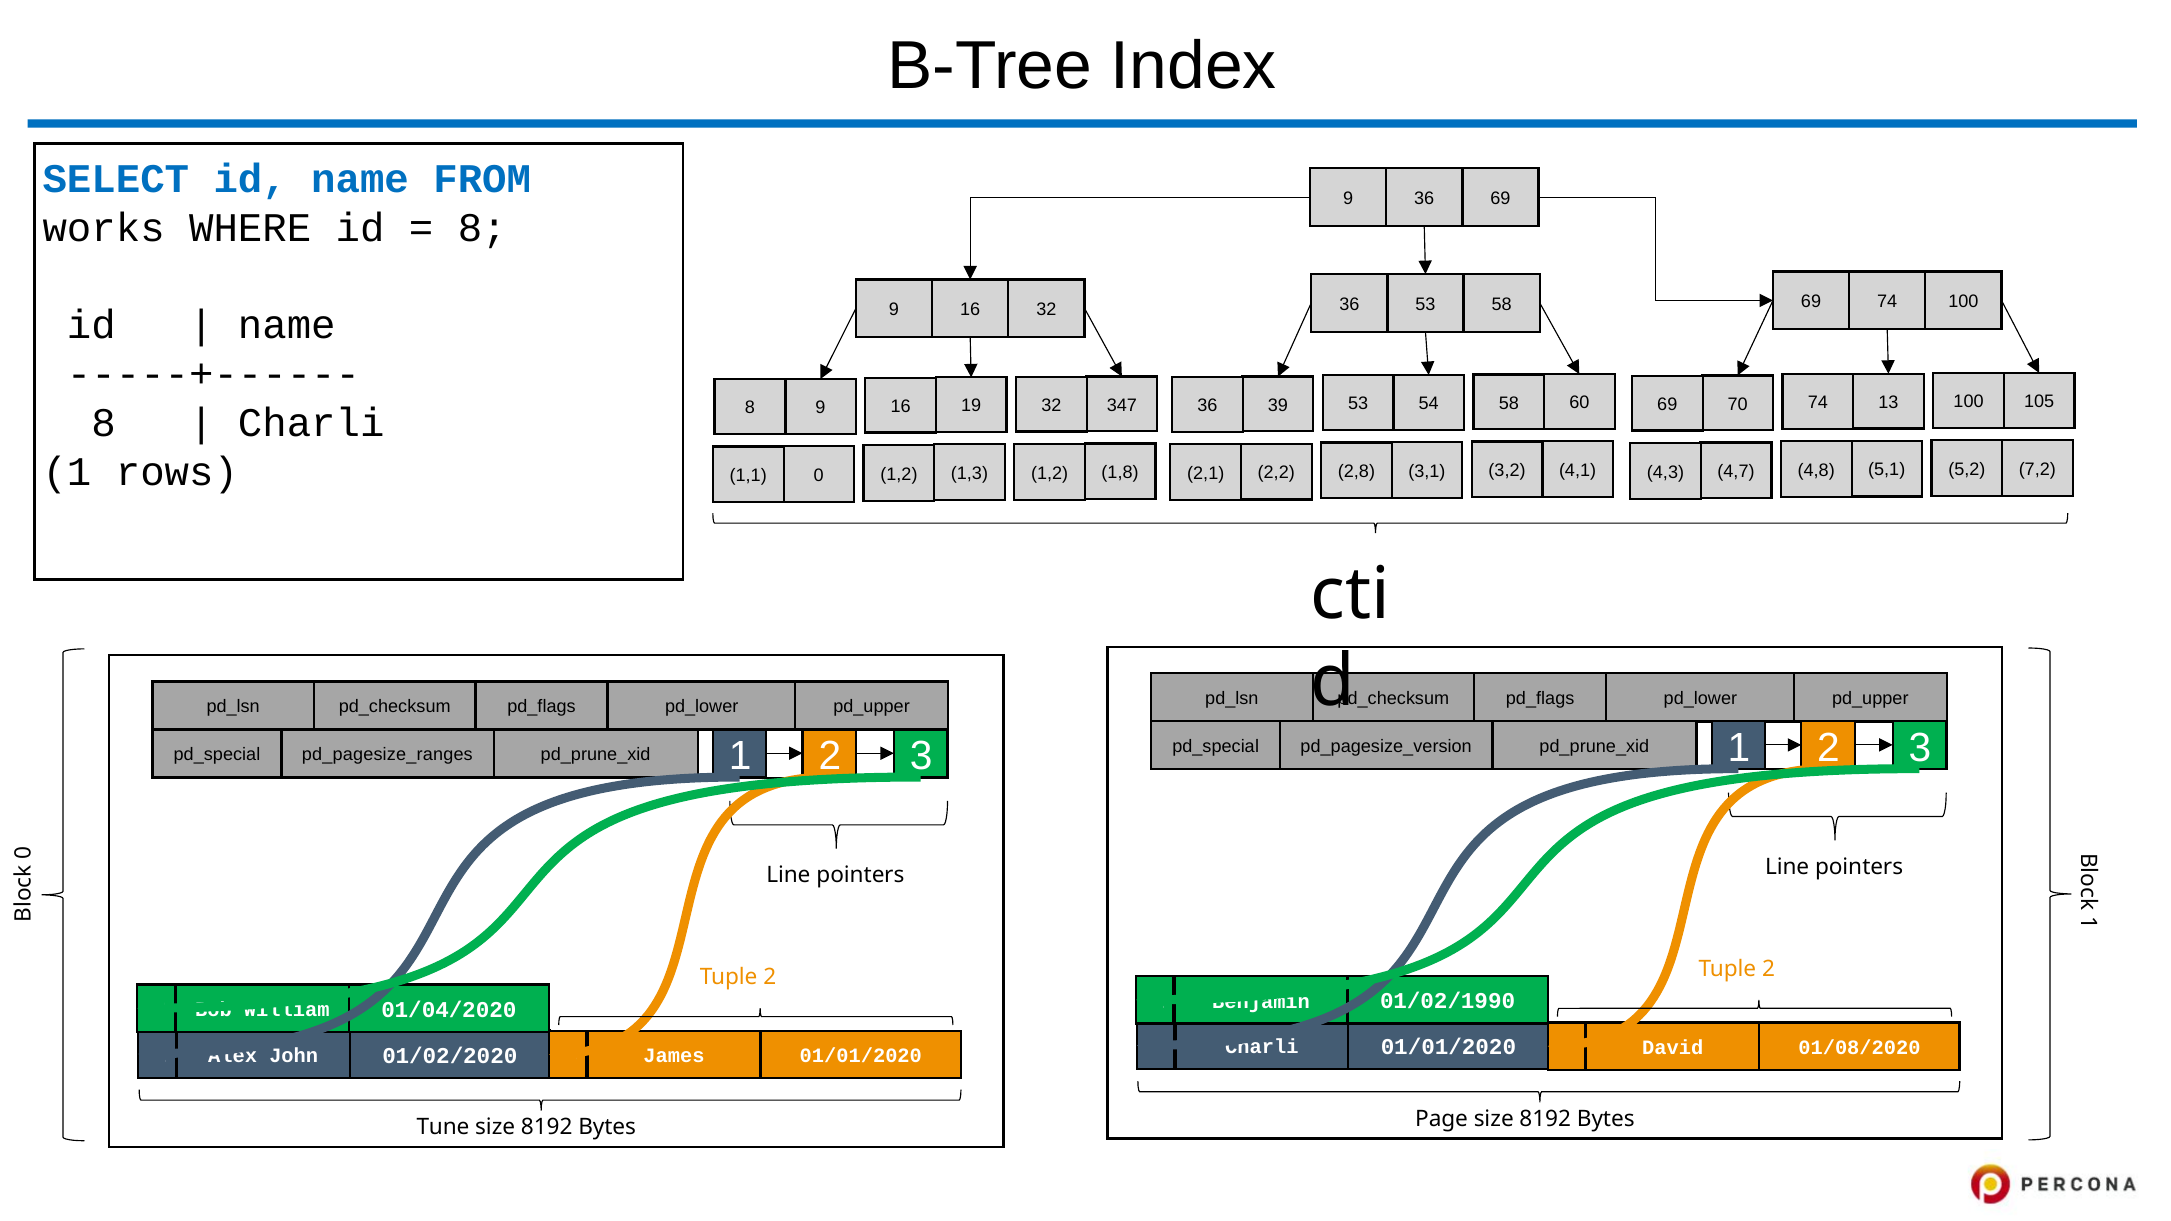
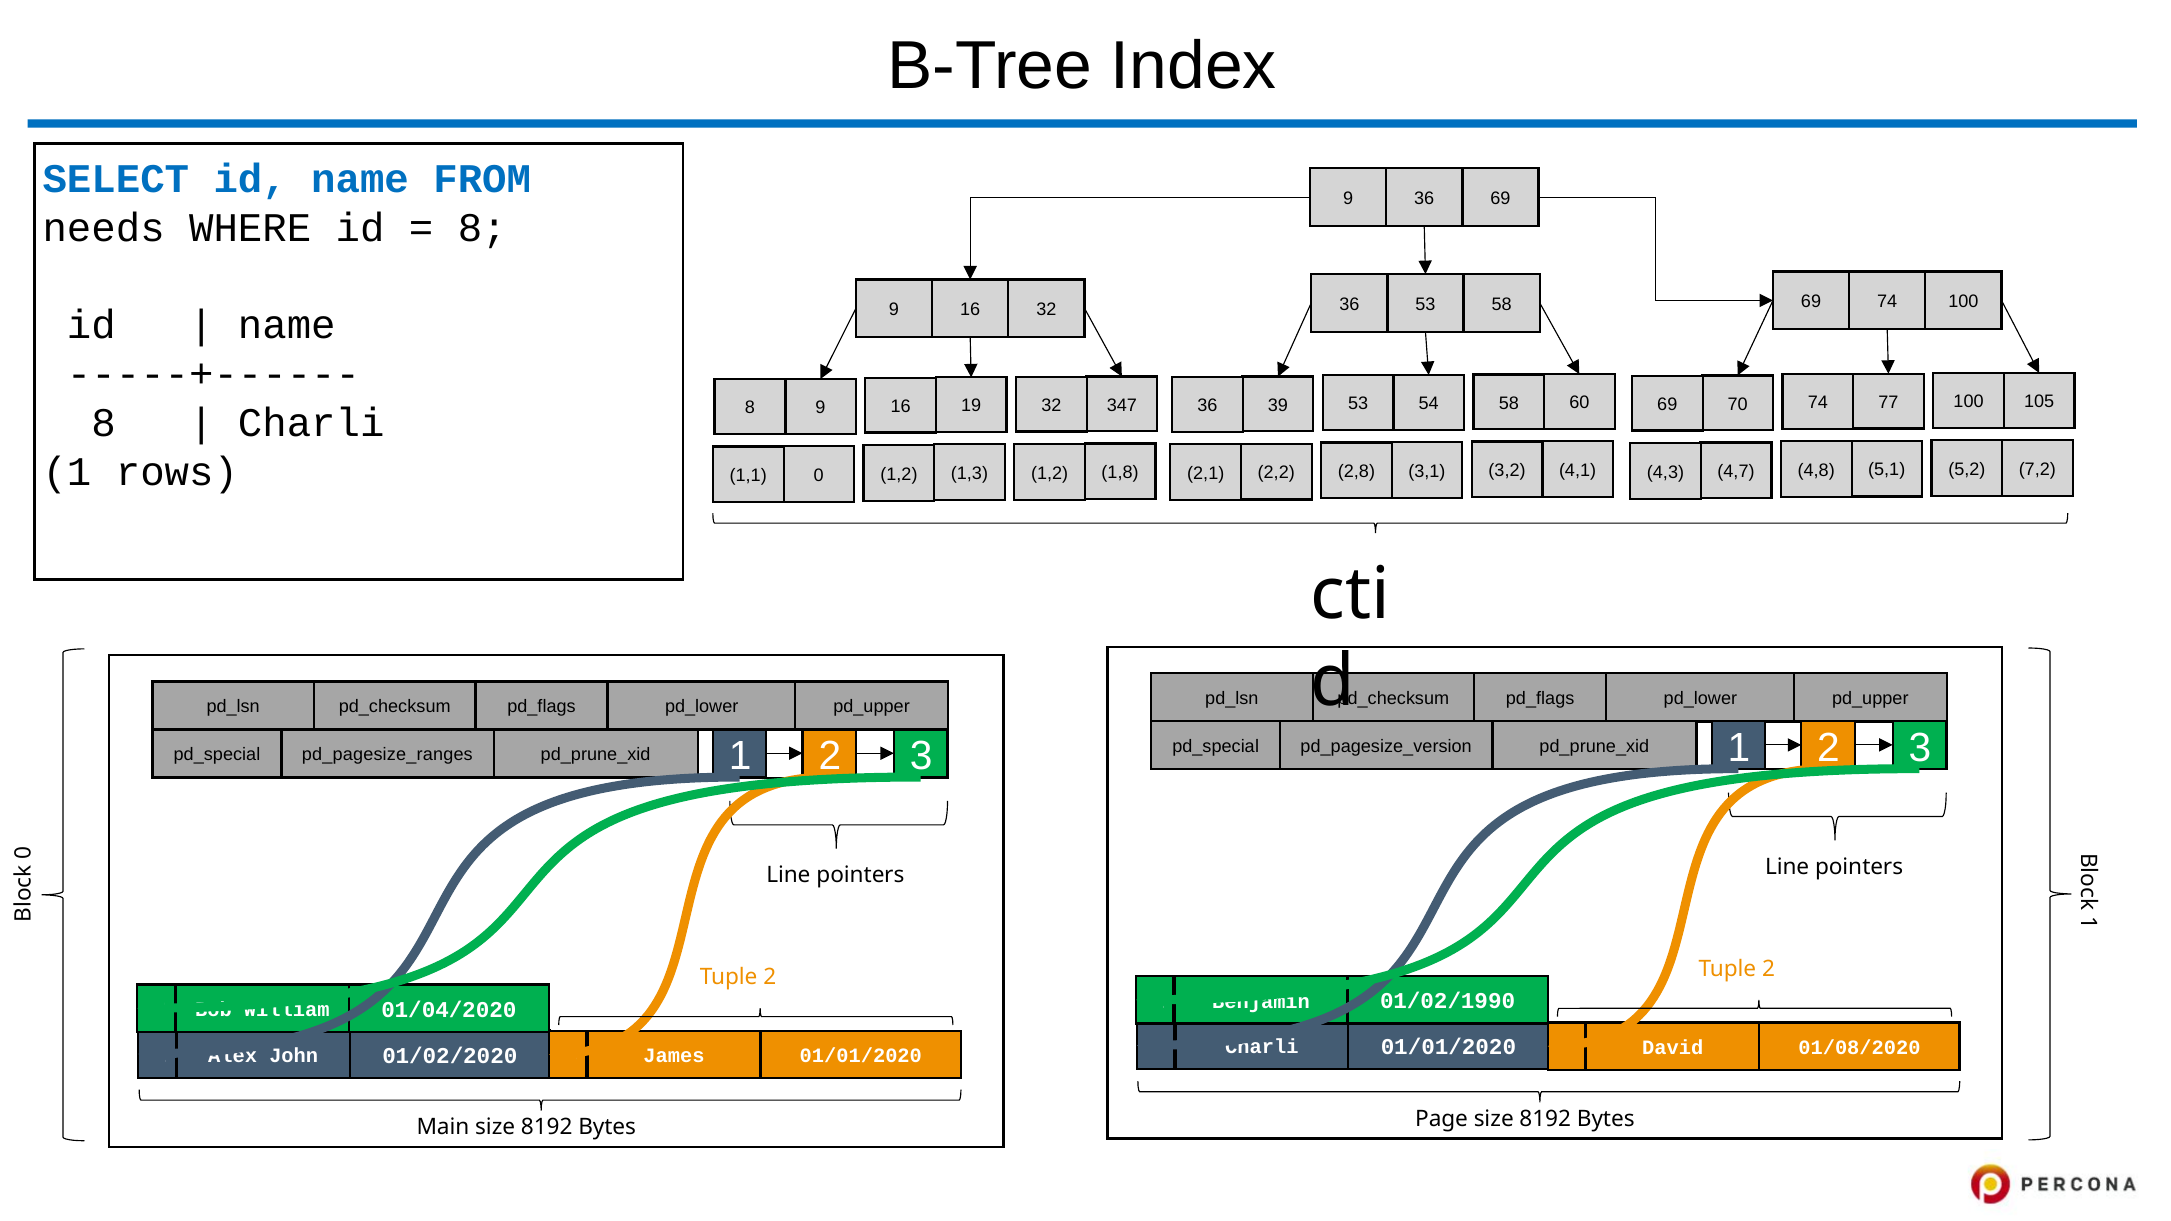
works: works -> needs (104, 228)
13: 13 -> 77 (1888, 402)
Tune: Tune -> Main (443, 1127)
